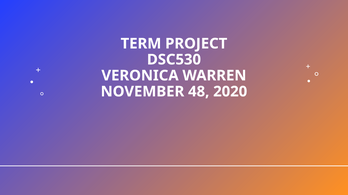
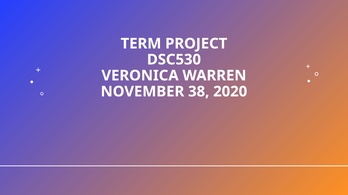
48: 48 -> 38 (199, 92)
